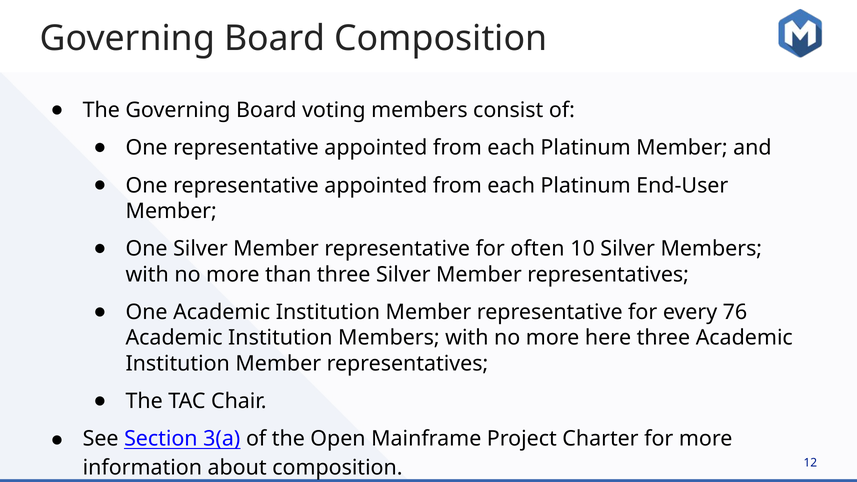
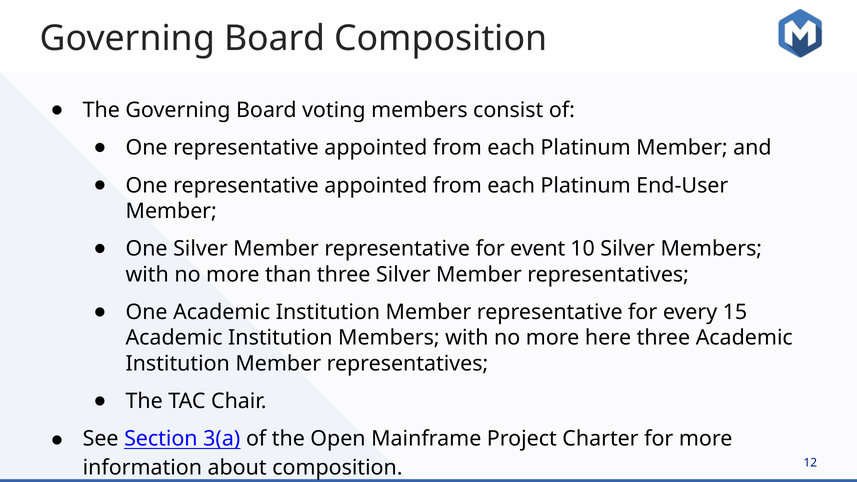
often: often -> event (538, 249)
76: 76 -> 15 (735, 312)
